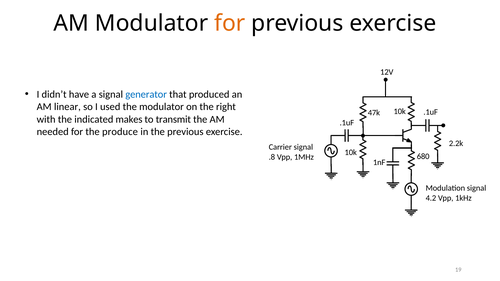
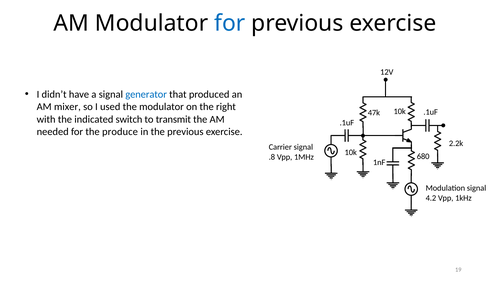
for colour: orange -> blue (230, 23)
linear: linear -> mixer (67, 107)
makes: makes -> switch (129, 119)
